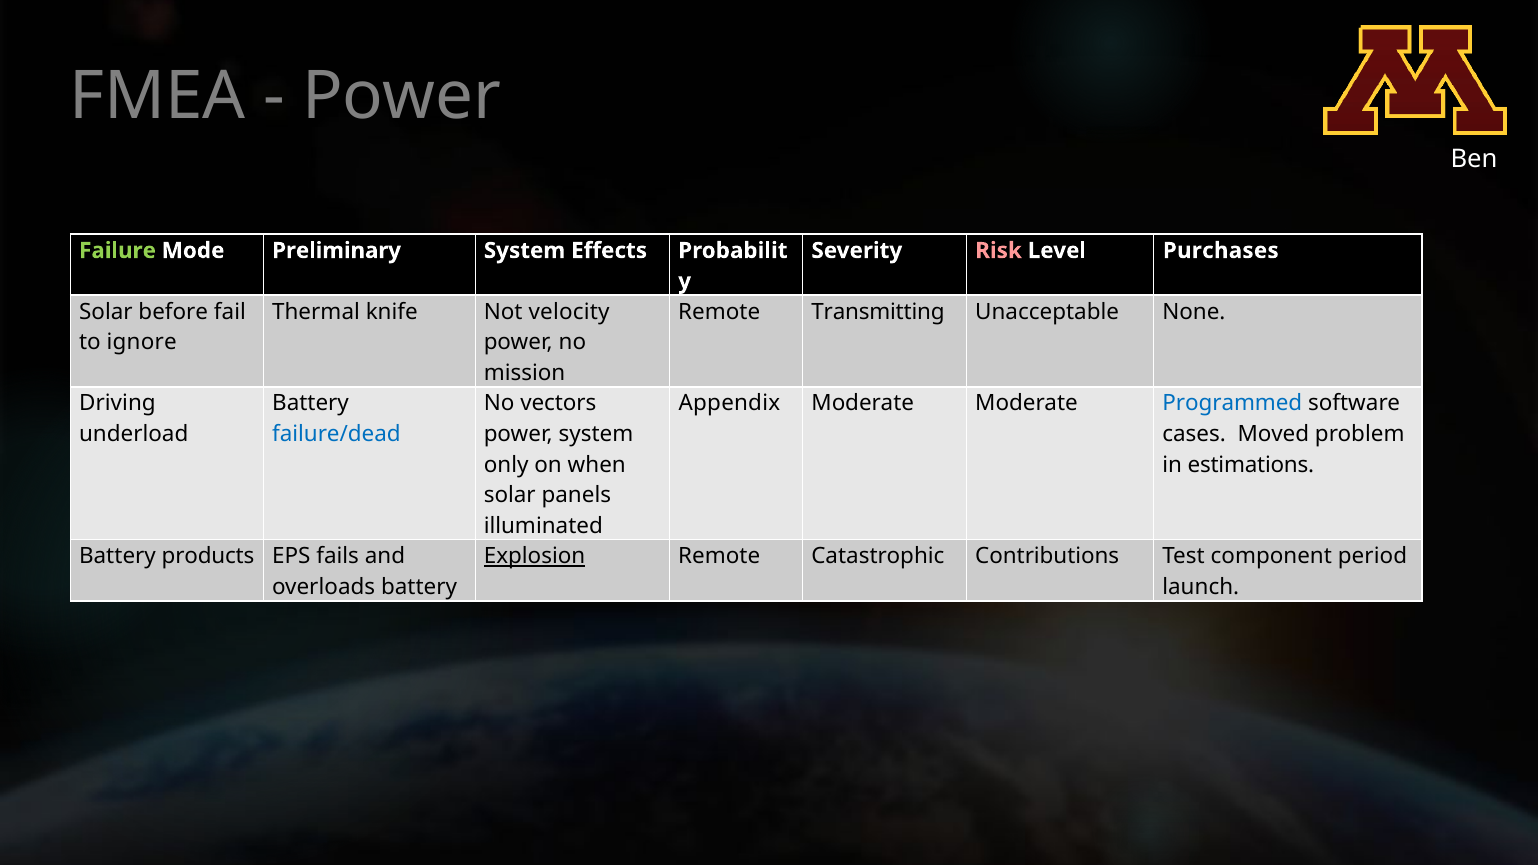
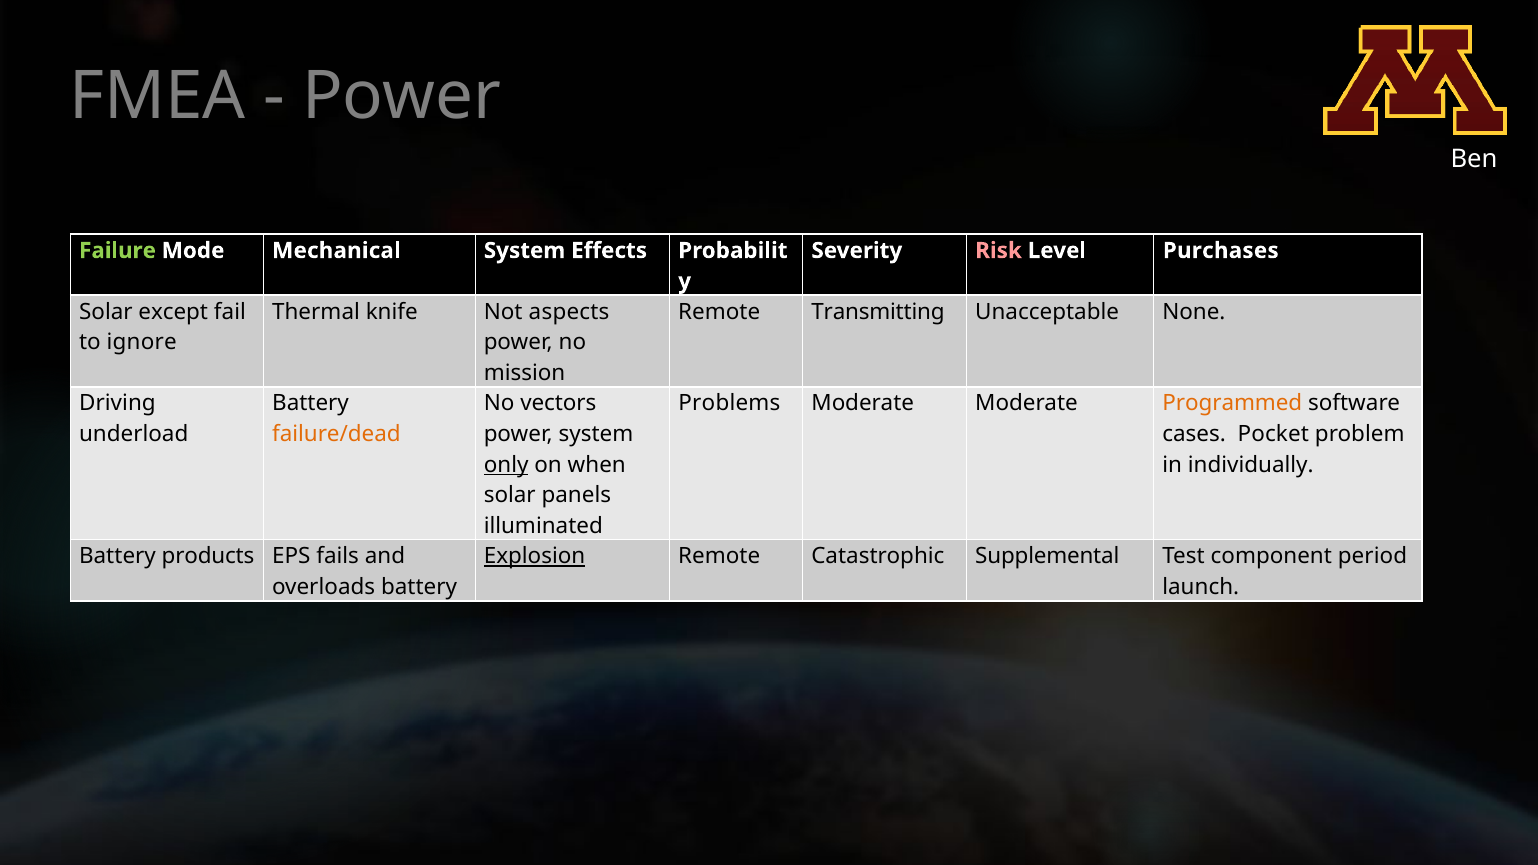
Preliminary: Preliminary -> Mechanical (336, 251)
before: before -> except (173, 312)
velocity: velocity -> aspects (569, 312)
Appendix: Appendix -> Problems (729, 404)
Programmed colour: blue -> orange (1232, 404)
failure/dead colour: blue -> orange (336, 434)
Moved: Moved -> Pocket (1273, 434)
only underline: none -> present (506, 465)
estimations: estimations -> individually (1251, 465)
Contributions: Contributions -> Supplemental (1047, 556)
